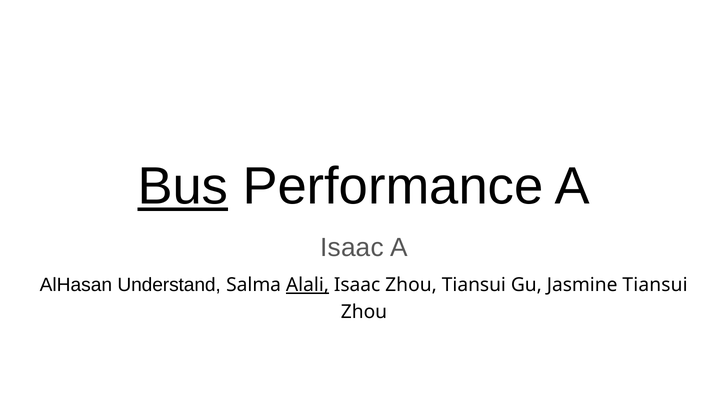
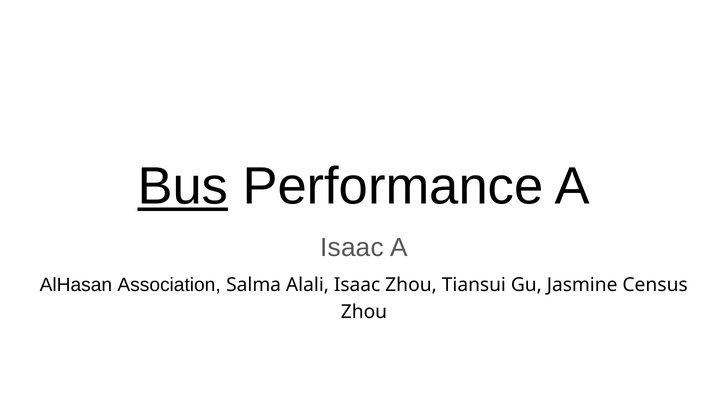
Understand: Understand -> Association (169, 285)
Alali underline: present -> none (307, 285)
Jasmine Tiansui: Tiansui -> Census (655, 285)
